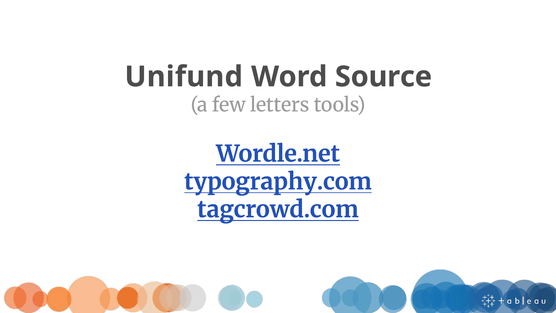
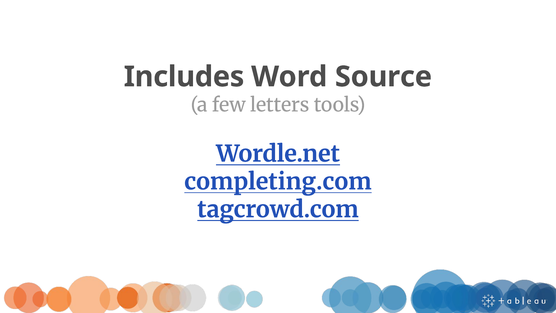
Unifund: Unifund -> Includes (184, 77)
typography.com: typography.com -> completing.com (278, 182)
